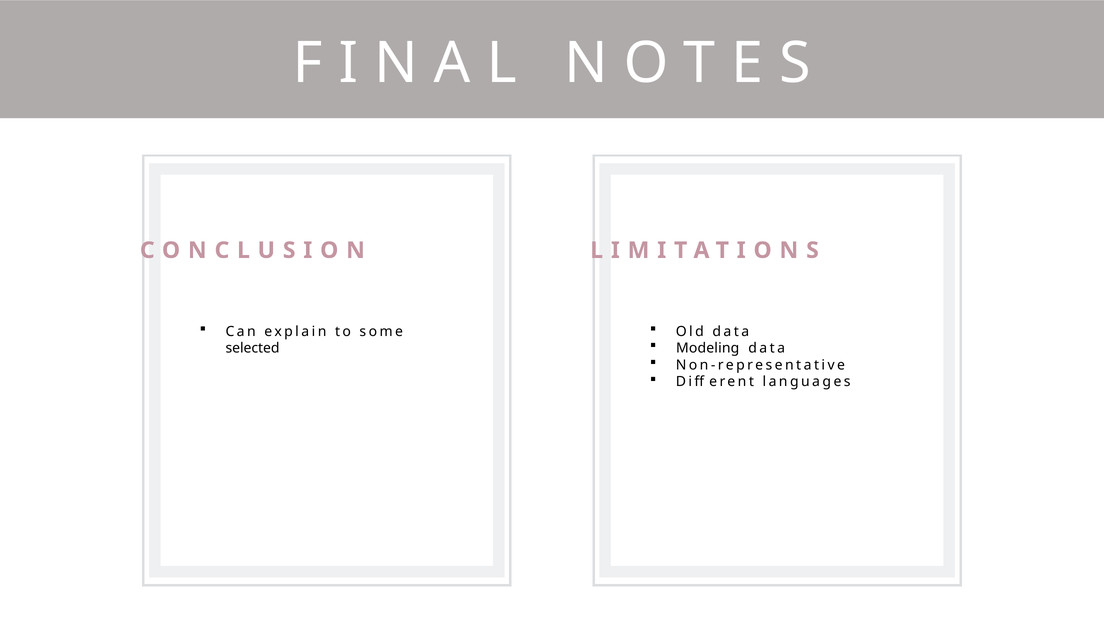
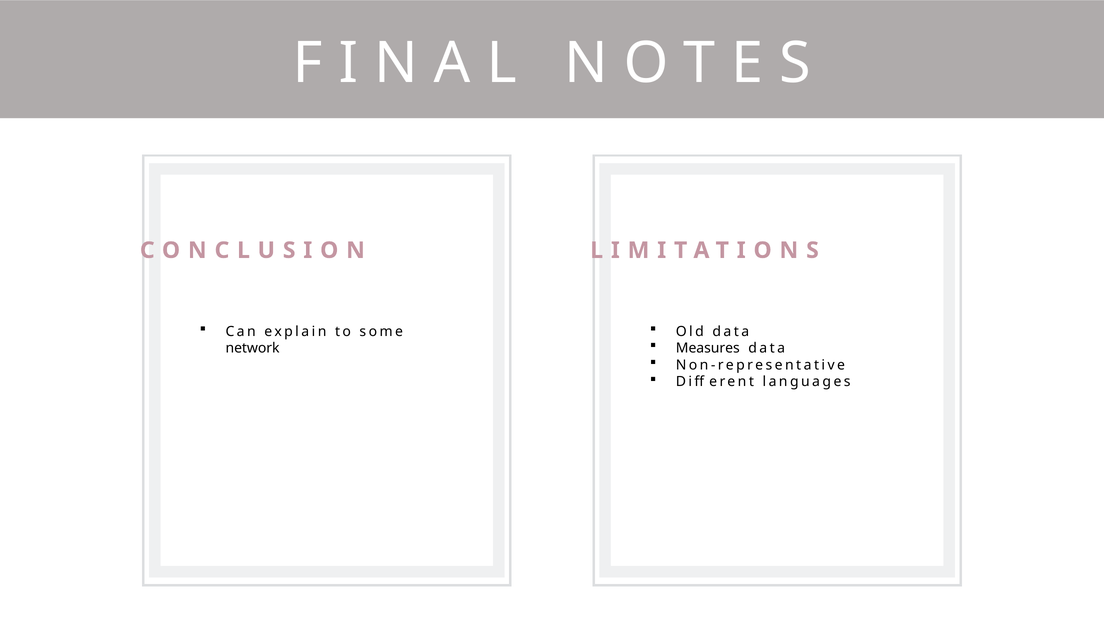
Modeling: Modeling -> Measures (708, 348)
selected: selected -> network (253, 348)
